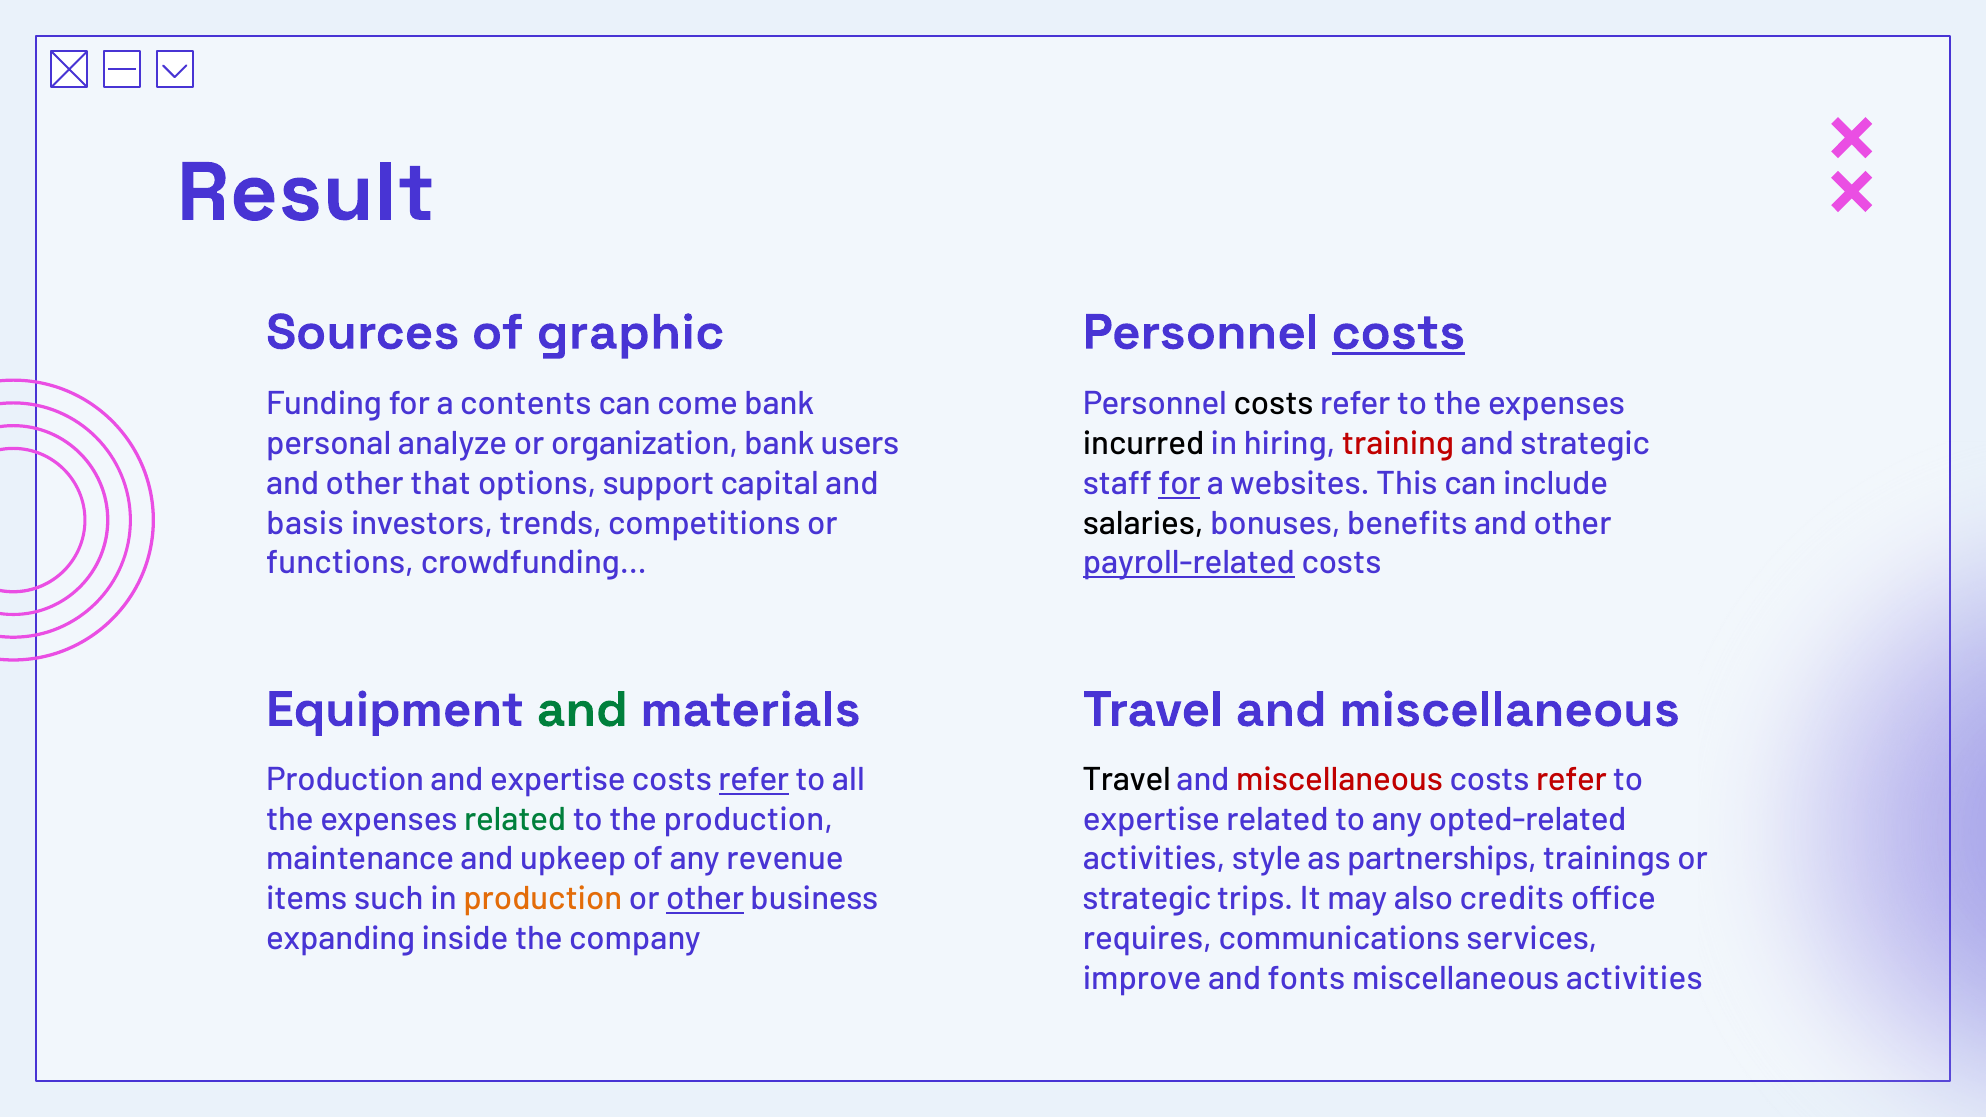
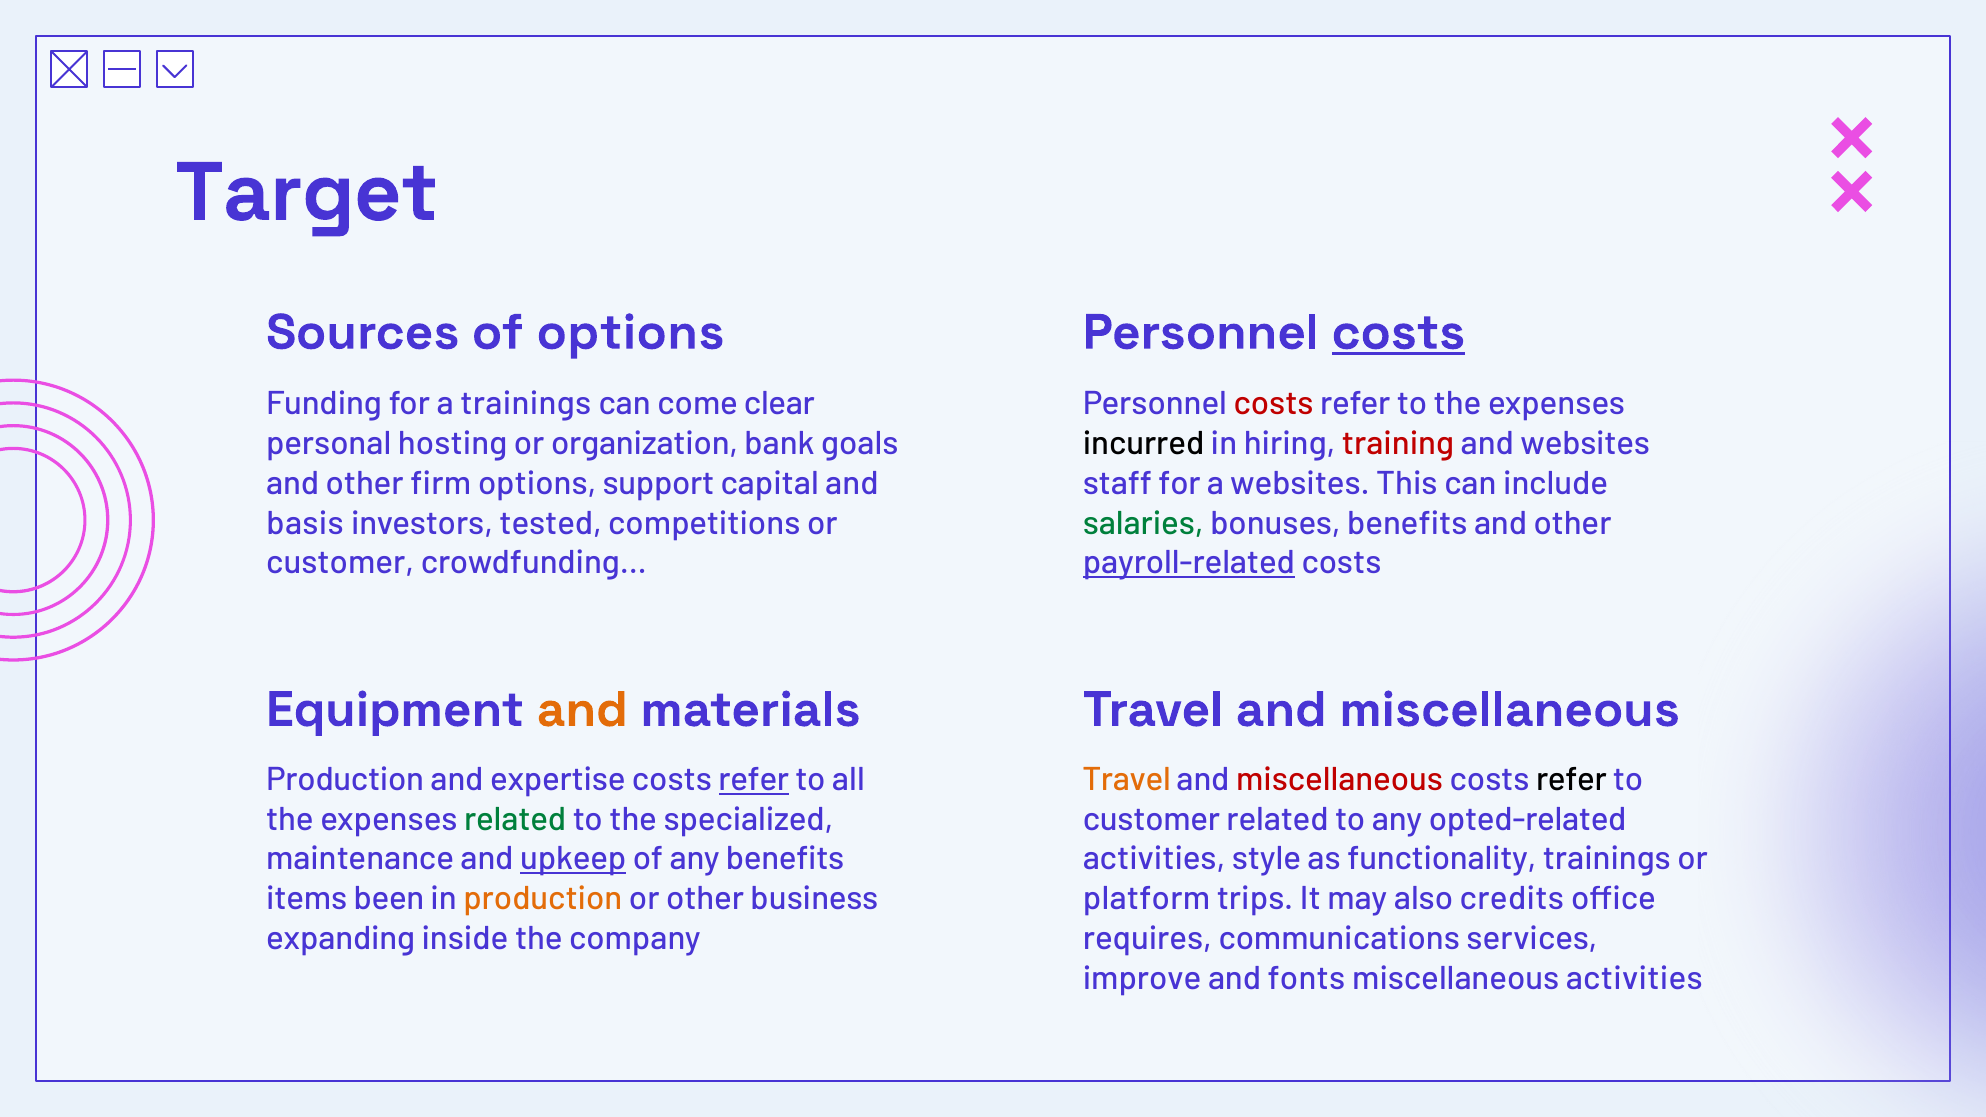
Result: Result -> Target (307, 192)
of graphic: graphic -> options (631, 332)
a contents: contents -> trainings (526, 404)
come bank: bank -> clear (779, 404)
costs colour: black -> red (1274, 404)
analyze: analyze -> hosting (453, 444)
users: users -> goals (860, 444)
and strategic: strategic -> websites (1585, 444)
that: that -> firm (441, 483)
for underline: present -> none (1180, 483)
trends: trends -> tested (551, 523)
salaries colour: black -> green (1143, 523)
functions: functions -> customer (340, 563)
and colour: green -> orange (582, 710)
Travel colour: black -> orange (1127, 780)
refer colour: red -> black (1571, 780)
the production: production -> specialized (749, 819)
expertise: expertise -> customer (1151, 819)
upkeep underline: none -> present (573, 859)
any revenue: revenue -> benefits (785, 859)
partnerships: partnerships -> functionality (1442, 859)
such: such -> been (389, 899)
other underline: present -> none (705, 899)
strategic: strategic -> platform (1146, 899)
